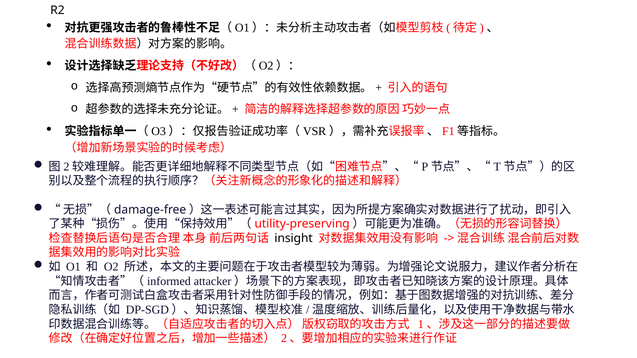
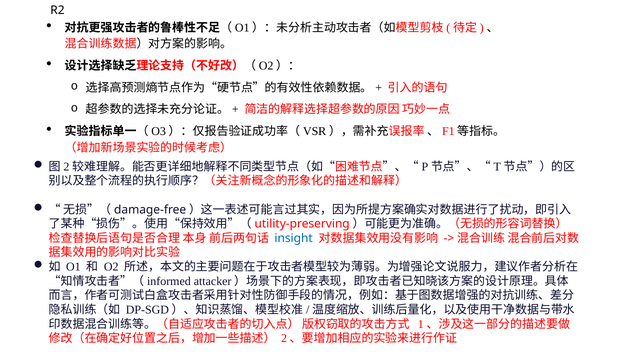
insight colour: black -> blue (294, 238)
